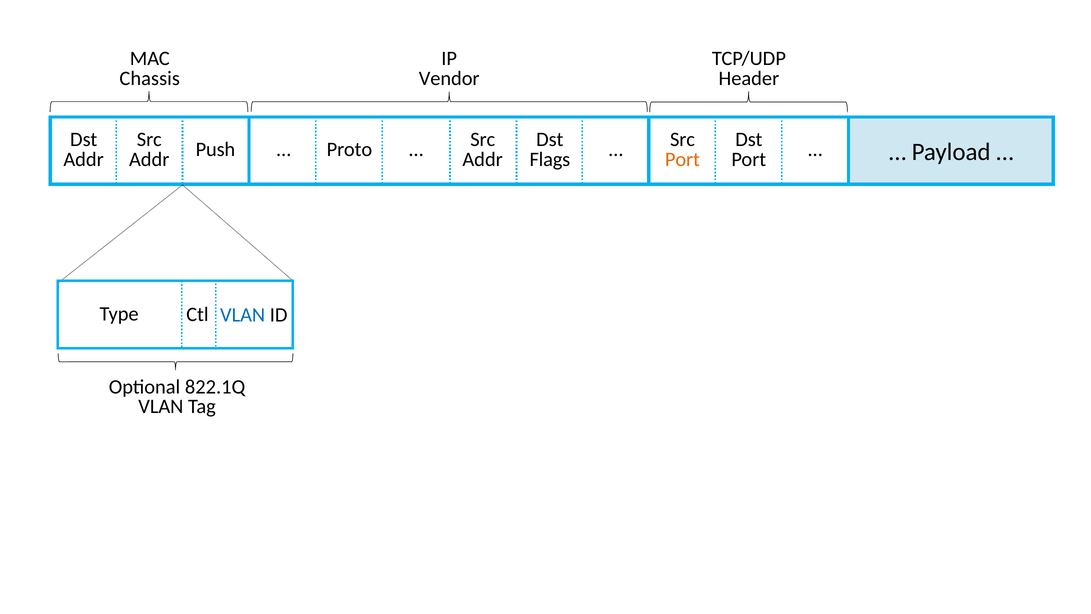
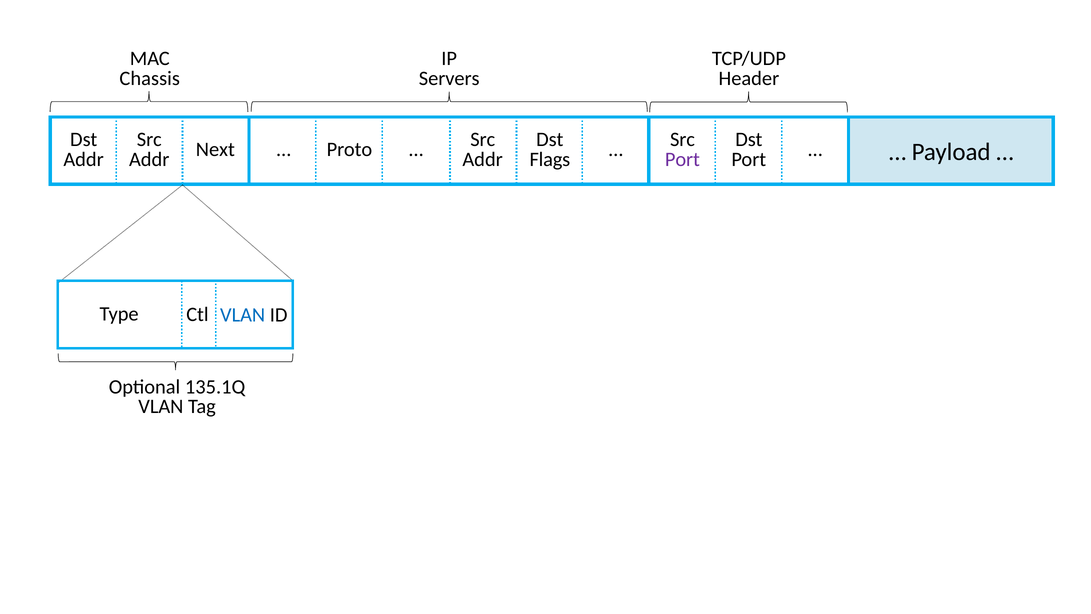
Vendor: Vendor -> Servers (449, 78)
Push: Push -> Next (215, 149)
Port colour: orange -> purple (682, 159)
822.1Q: 822.1Q -> 135.1Q (215, 387)
